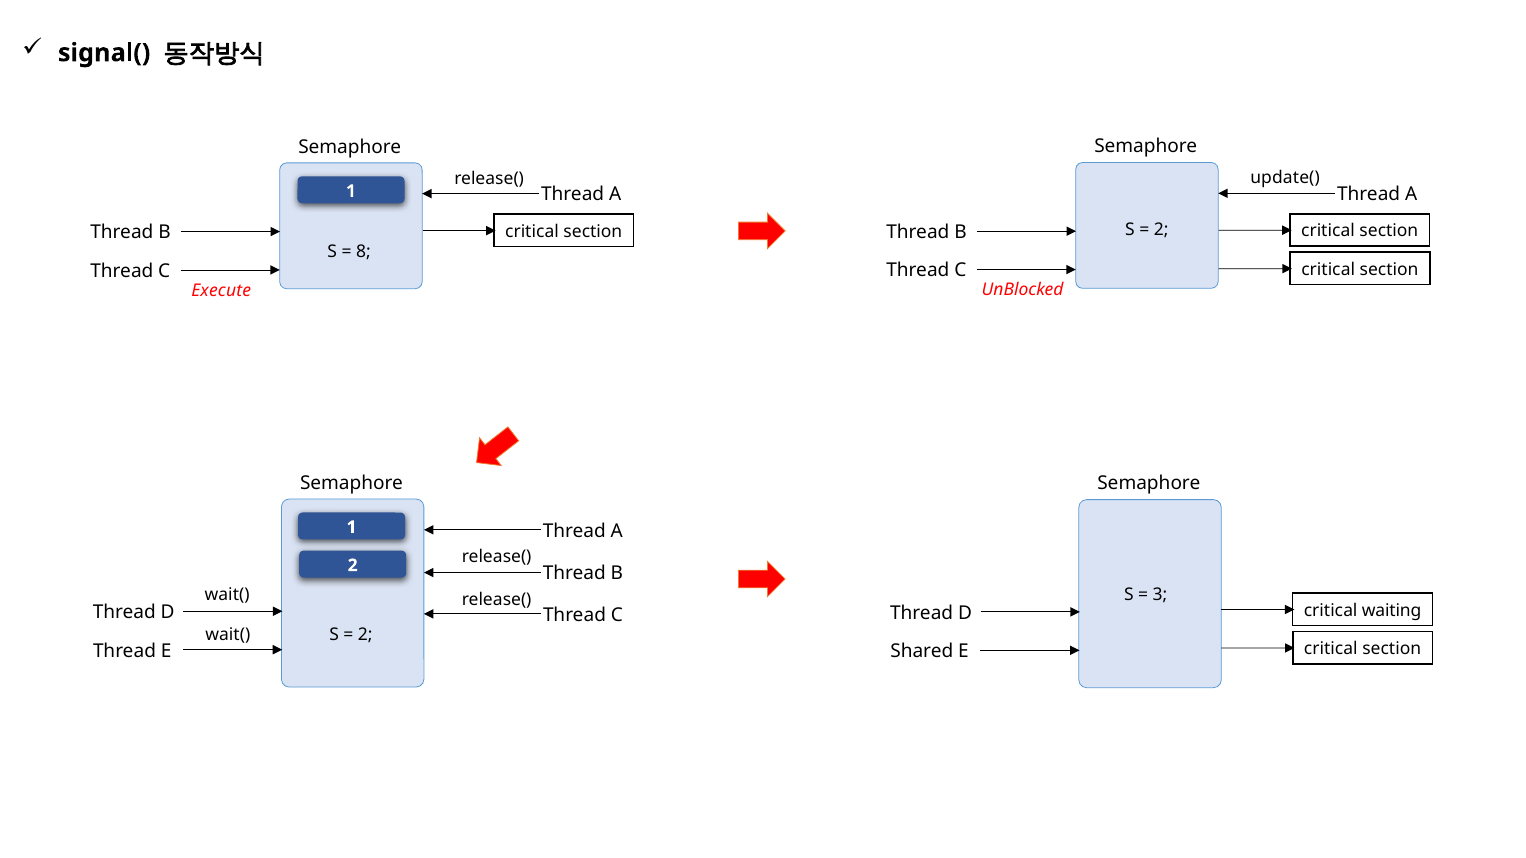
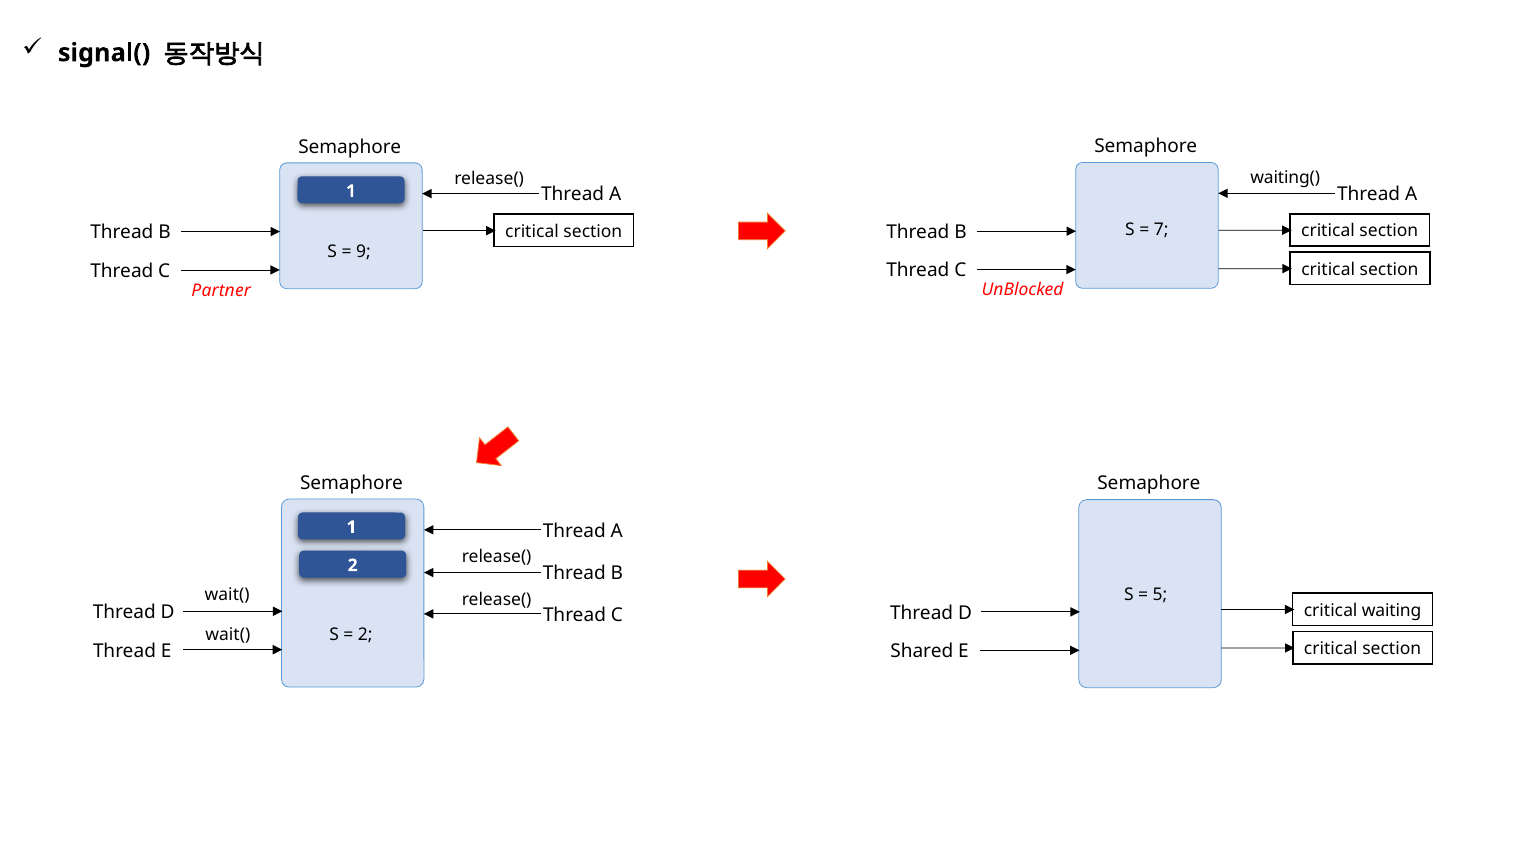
update(: update( -> waiting( (1285, 178)
2: 2 -> 7 (1161, 230)
8: 8 -> 9 (363, 251)
Execute: Execute -> Partner (221, 291)
3: 3 -> 5 (1160, 595)
